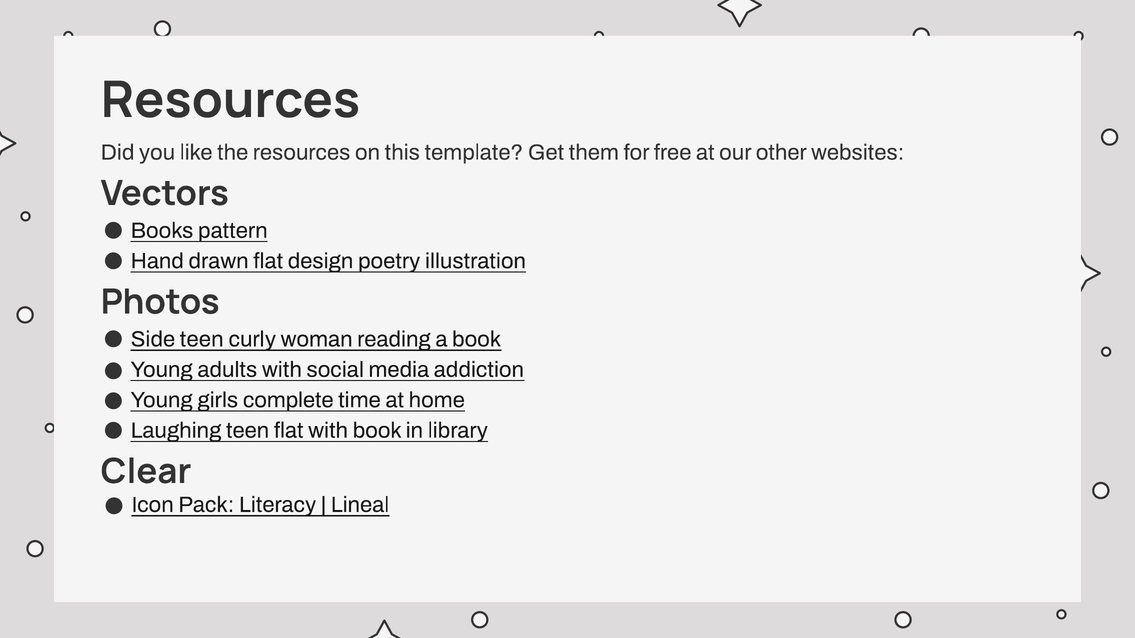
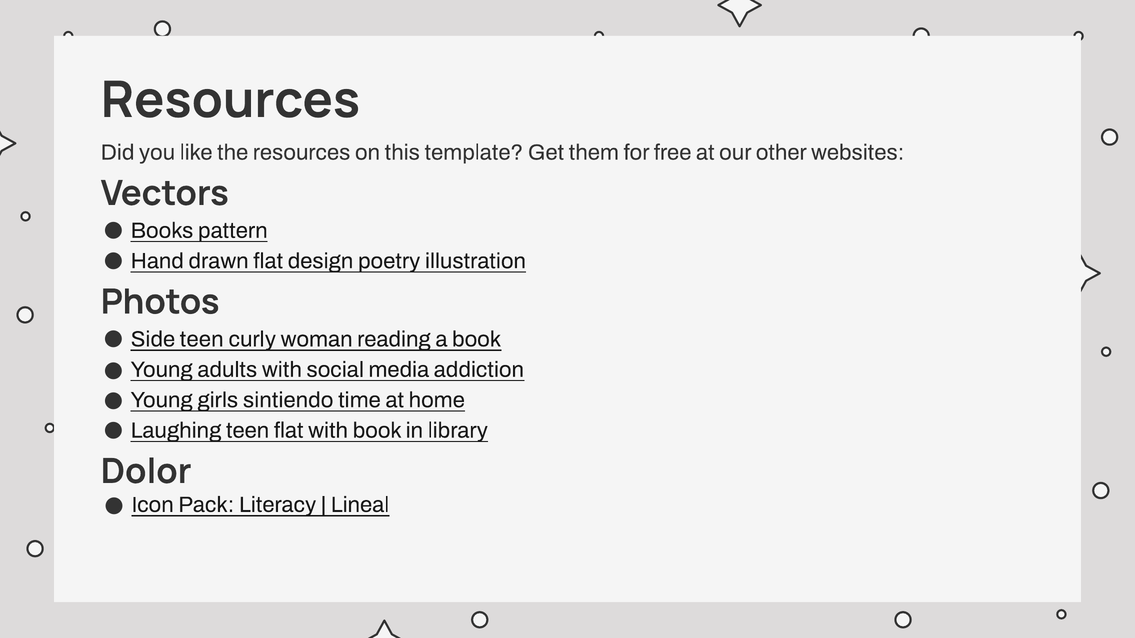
complete: complete -> sintiendo (288, 400)
Clear: Clear -> Dolor (146, 472)
